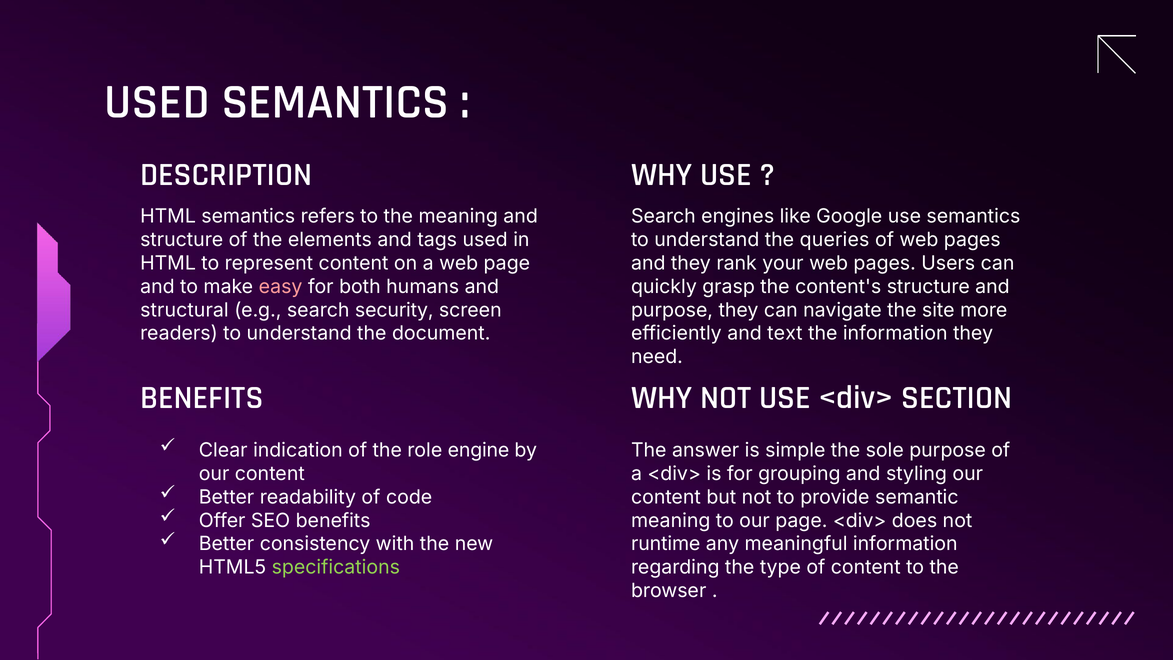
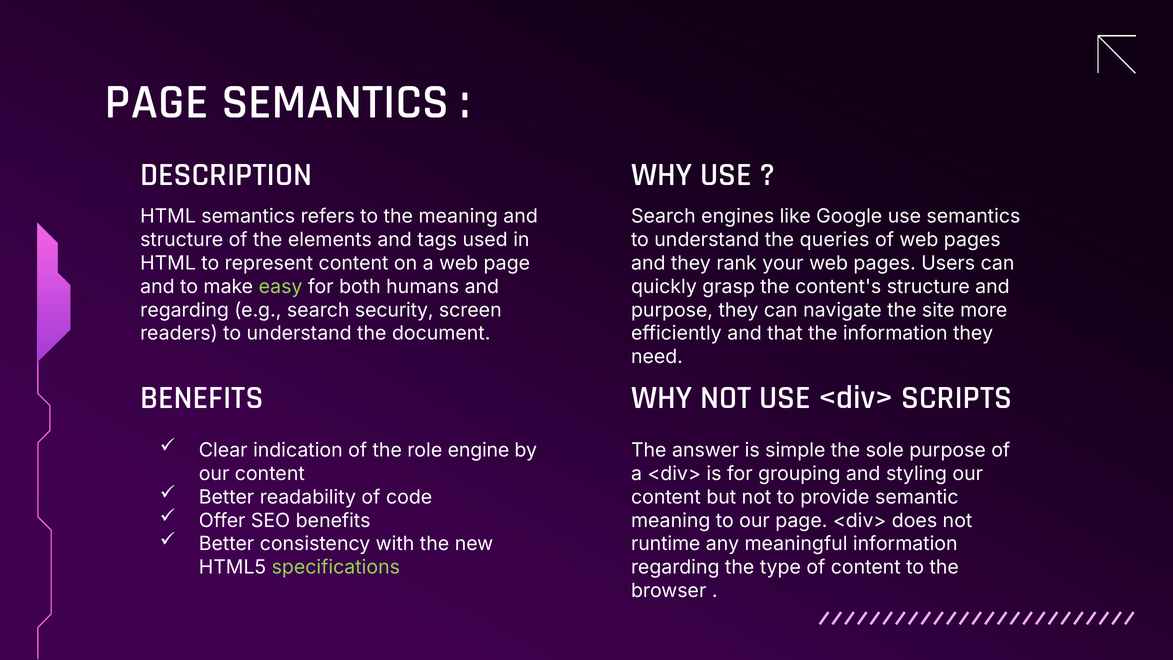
USED: USED -> PAGE (157, 102)
easy colour: pink -> light green (281, 287)
structural: structural -> regarding (185, 310)
text: text -> that (785, 333)
SECTION: SECTION -> SCRIPTS (957, 397)
